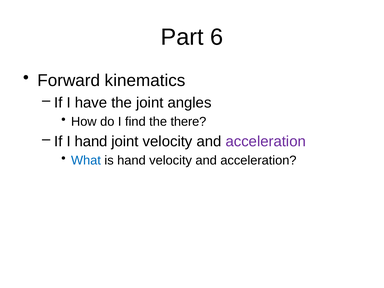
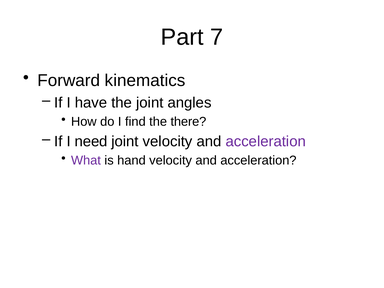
6: 6 -> 7 (217, 37)
I hand: hand -> need (91, 141)
What colour: blue -> purple (86, 161)
